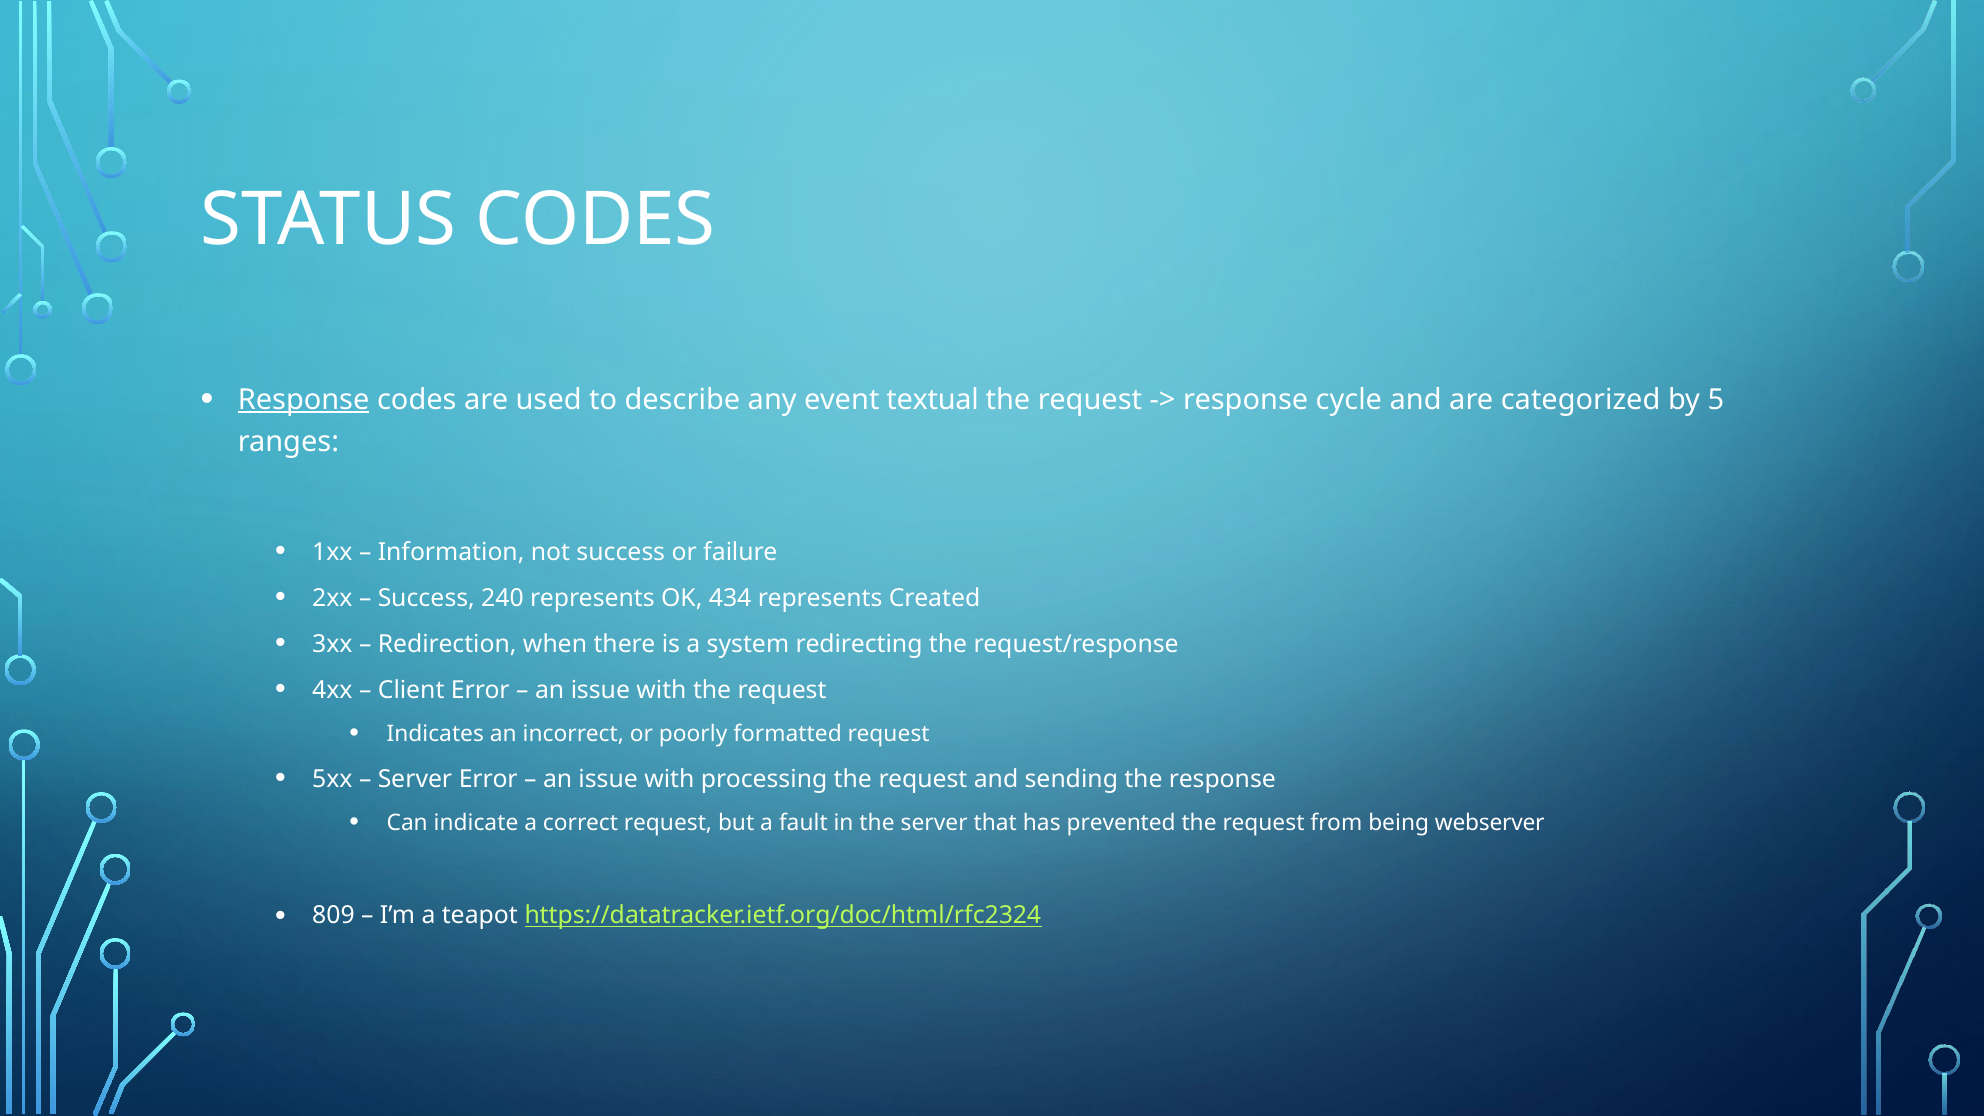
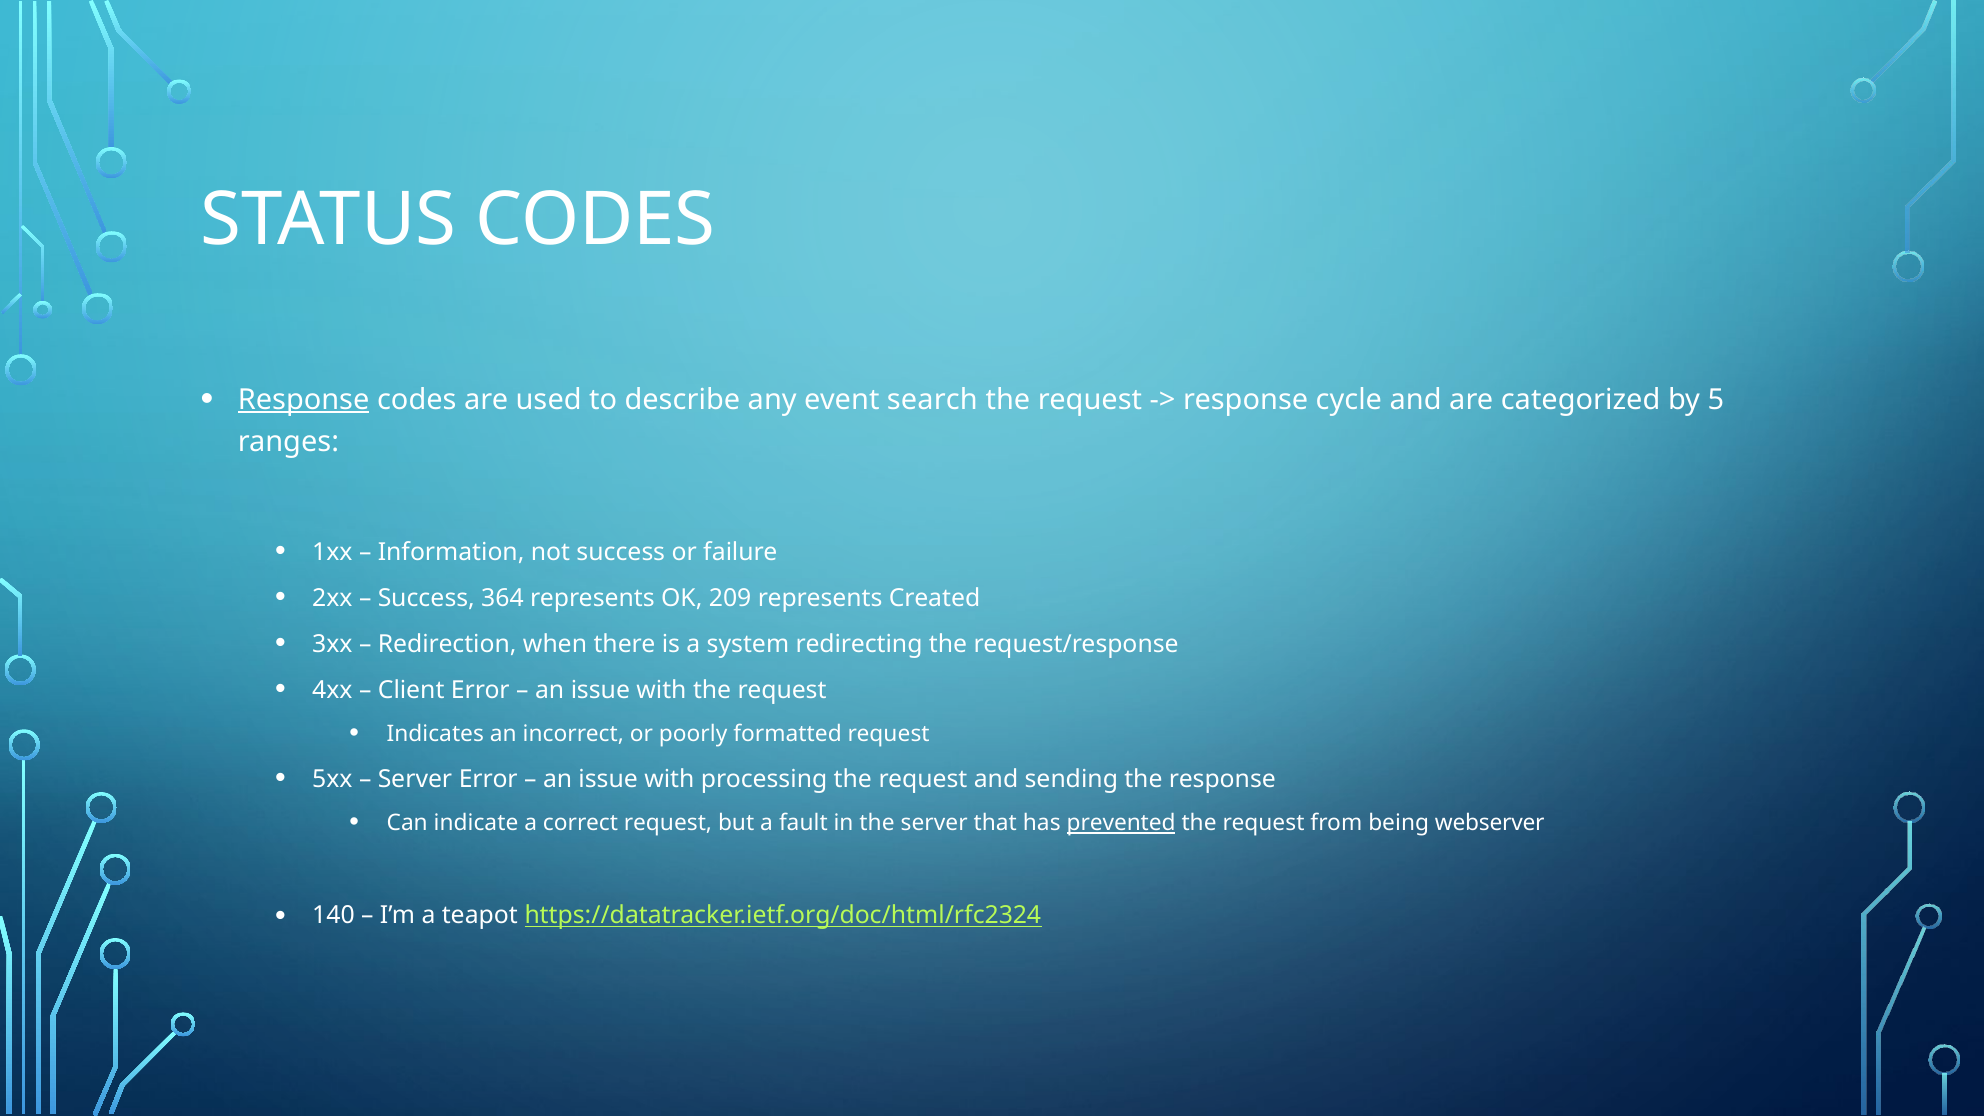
textual: textual -> search (932, 400)
240: 240 -> 364 (502, 598)
434: 434 -> 209 (730, 598)
prevented underline: none -> present (1121, 823)
809: 809 -> 140 (333, 915)
